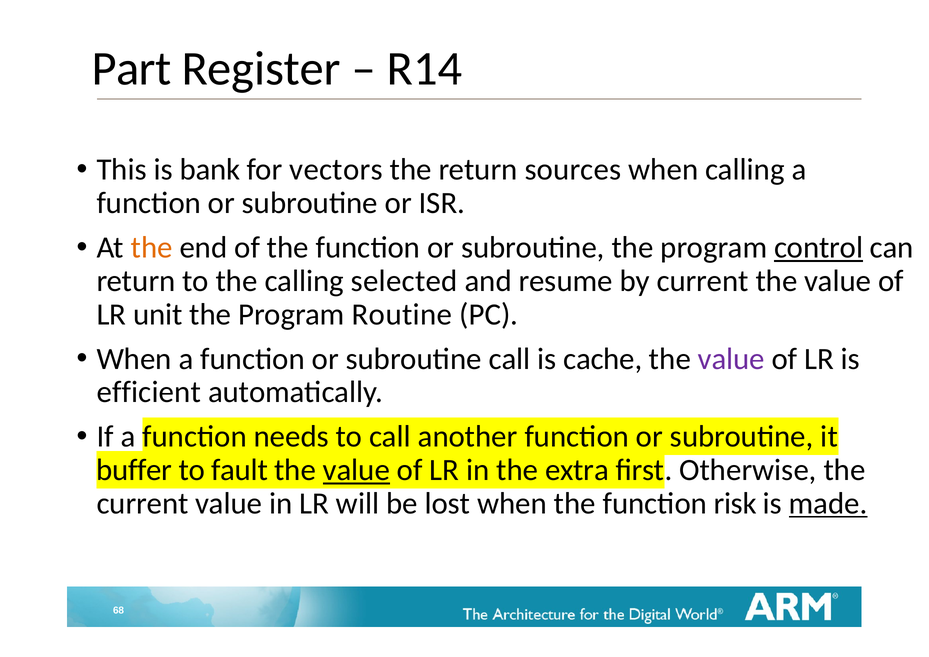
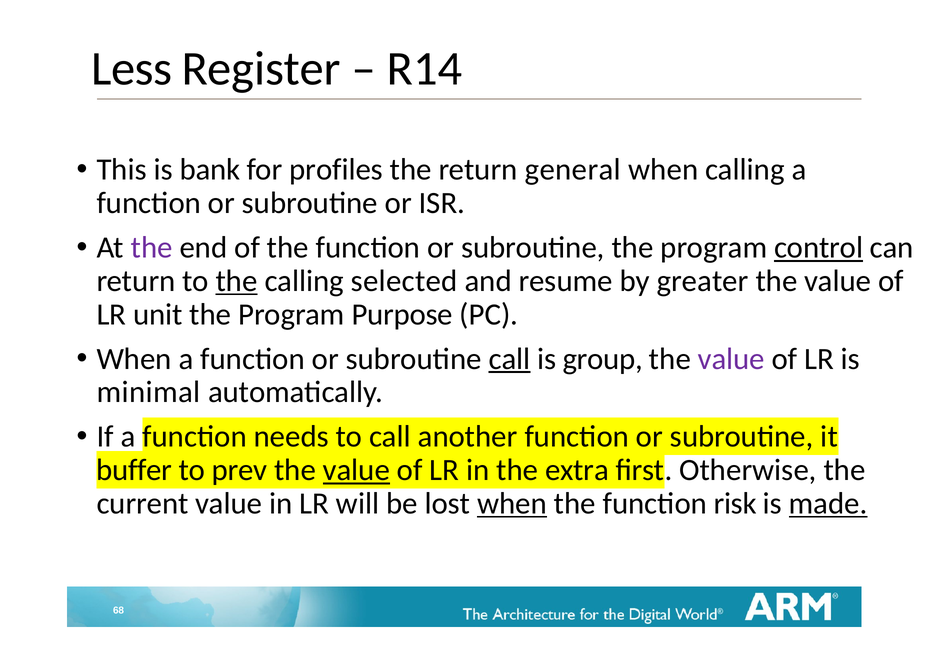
Part: Part -> Less (132, 69)
vectors: vectors -> profiles (336, 170)
sources: sources -> general (573, 170)
the colour: orange -> purple (152, 247)
the underline: none -> present (237, 281)
by current: current -> greater (703, 281)
Routine: Routine -> Purpose (402, 314)
call underline: none -> present (509, 359)
cache: cache -> group (603, 359)
efficient: efficient -> minimal (149, 392)
fault: fault -> prev (240, 470)
when underline: none -> present (512, 503)
